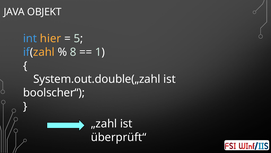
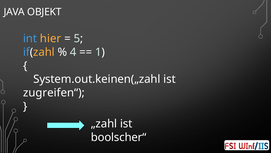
8: 8 -> 4 (73, 52)
System.out.double(„zahl: System.out.double(„zahl -> System.out.keinen(„zahl (97, 79)
boolscher“: boolscher“ -> zugreifen“ (54, 93)
überprüft“: überprüft“ -> boolscher“ (119, 137)
